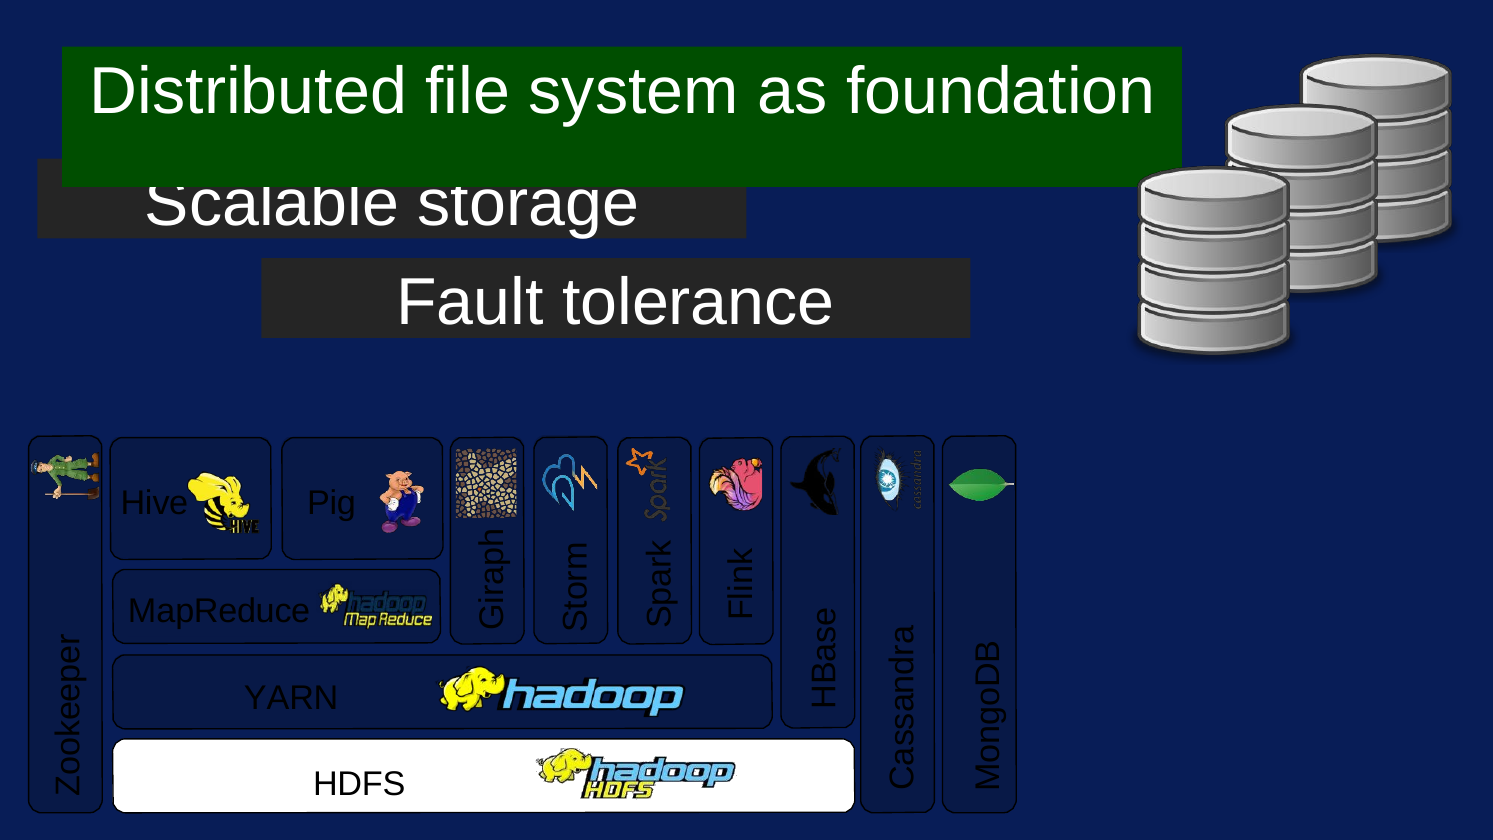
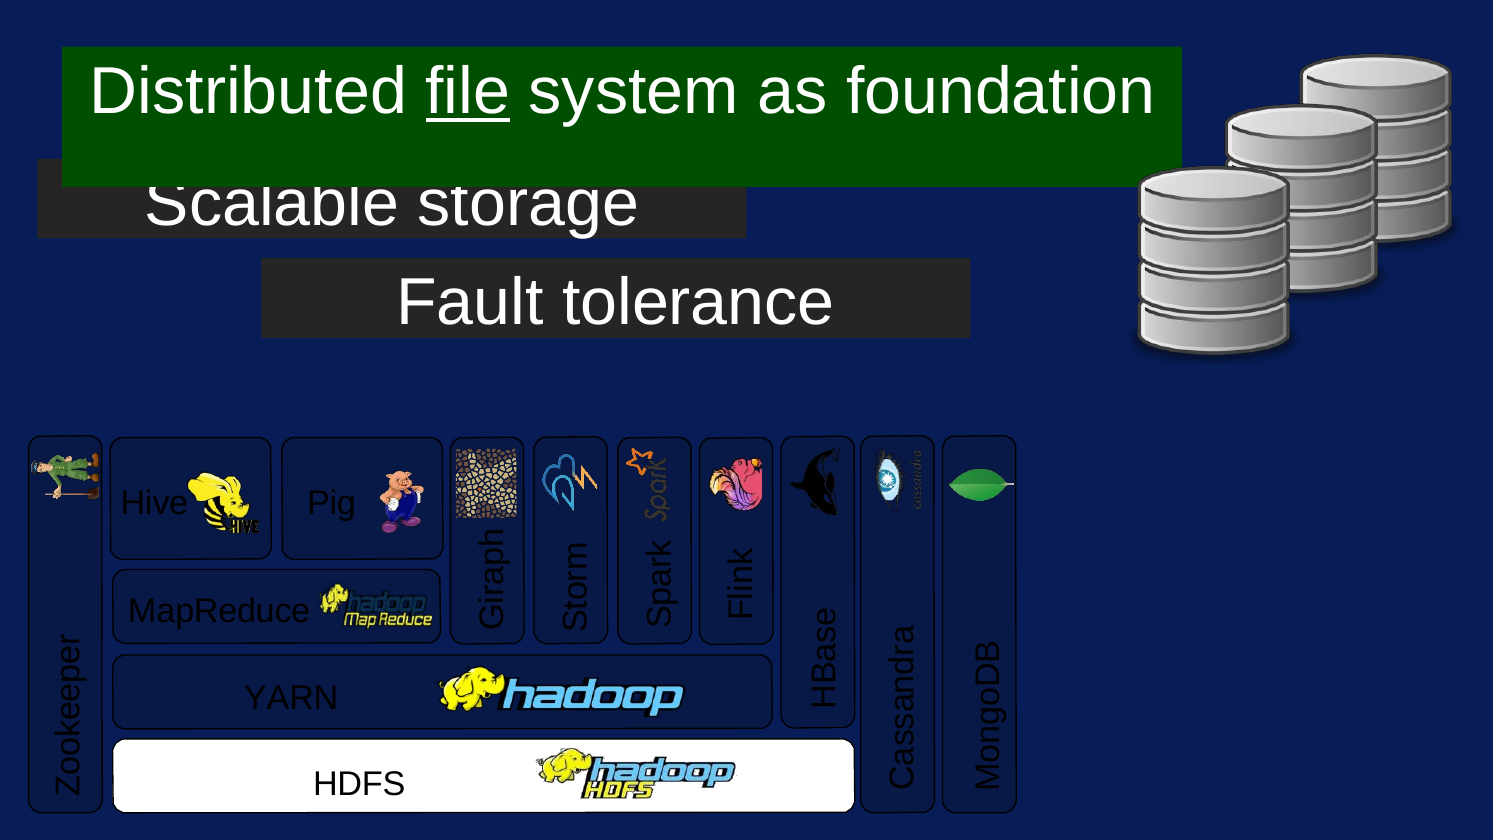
file underline: none -> present (468, 91)
